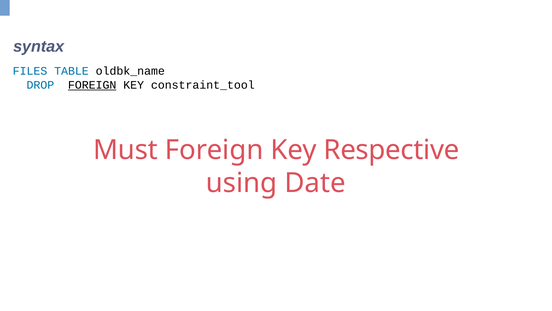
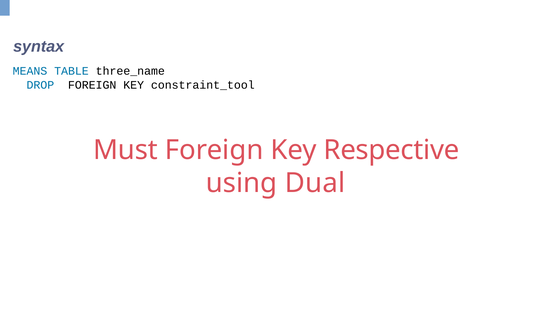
FILES: FILES -> MEANS (30, 71)
oldbk_name: oldbk_name -> three_name (130, 71)
FOREIGN underline: present -> none (92, 85)
Date: Date -> Dual (315, 183)
